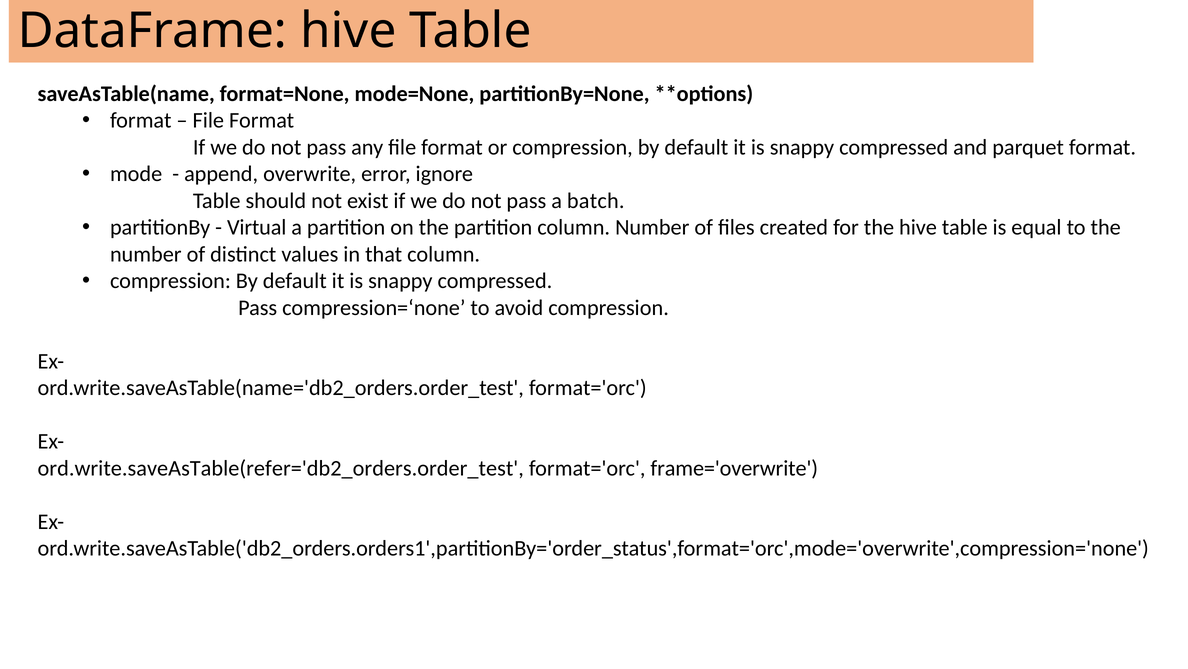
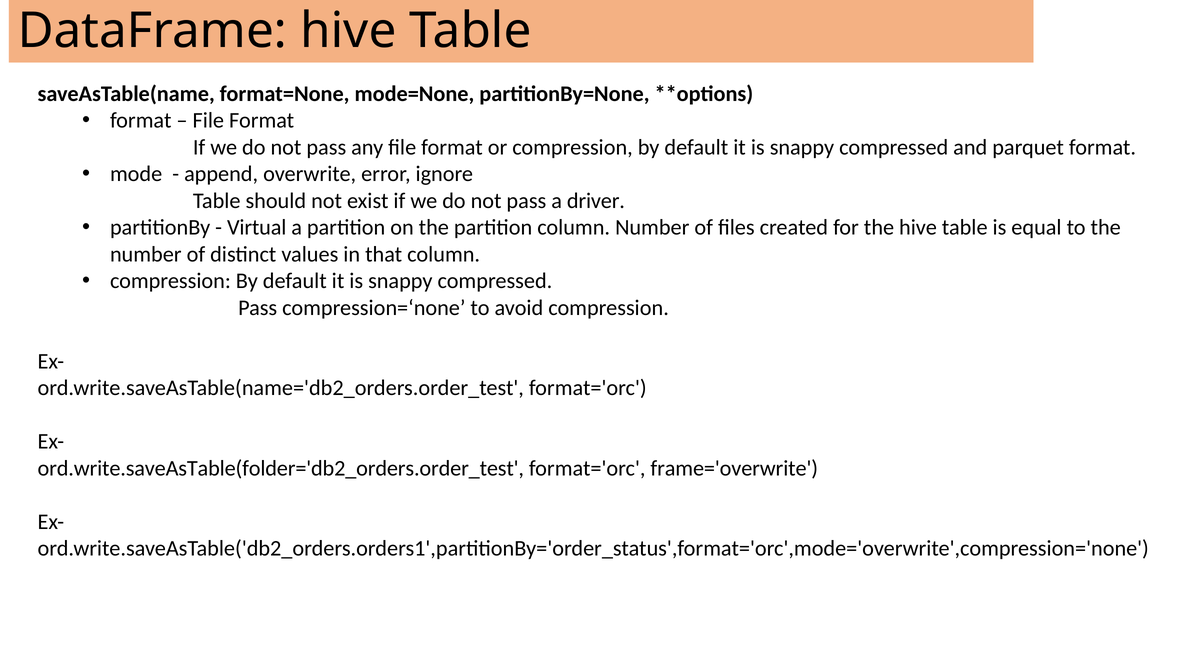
batch: batch -> driver (596, 201)
ord.write.saveAsTable(refer='db2_orders.order_test: ord.write.saveAsTable(refer='db2_orders.order_test -> ord.write.saveAsTable(folder='db2_orders.order_test (281, 468)
